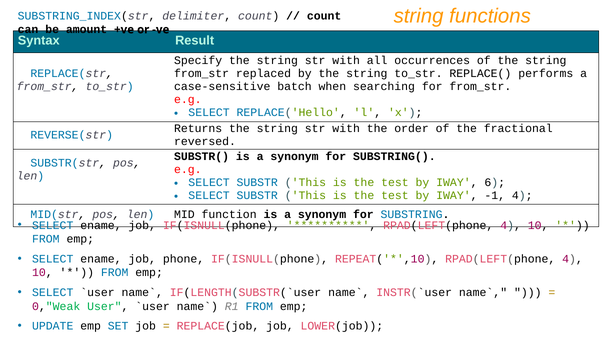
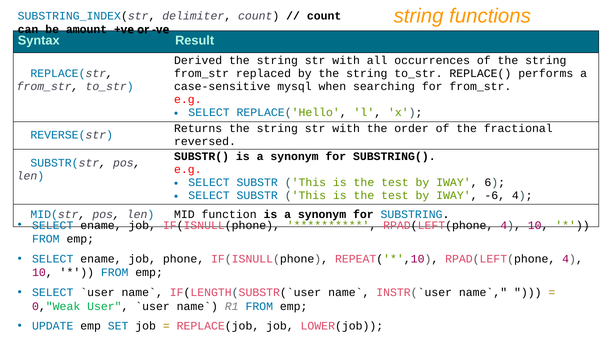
Specify: Specify -> Derived (198, 61)
batch: batch -> mysql (295, 87)
-1: -1 -> -6 (495, 196)
